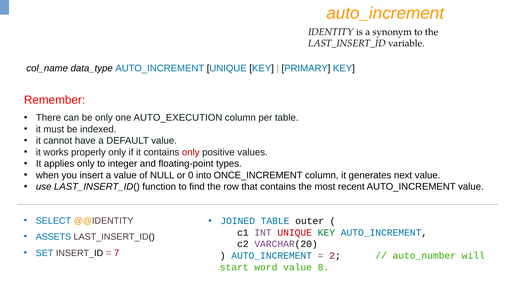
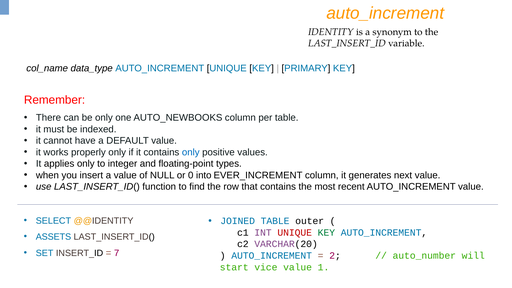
AUTO_EXECUTION: AUTO_EXECUTION -> AUTO_NEWBOOKS (178, 118)
only colour: red -> blue (191, 152)
ONCE_INCREMENT: ONCE_INCREMENT -> EVER_INCREMENT (258, 175)
word: word -> vice (266, 267)
8: 8 -> 1 (324, 267)
